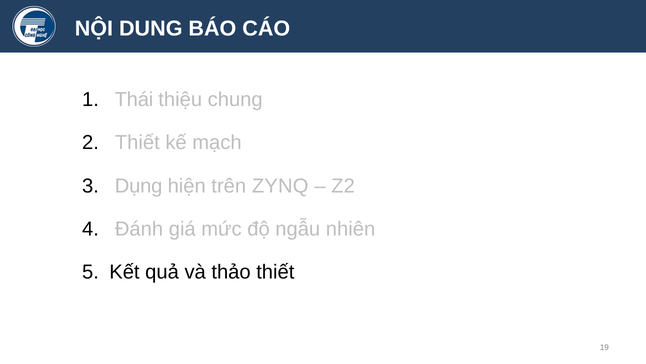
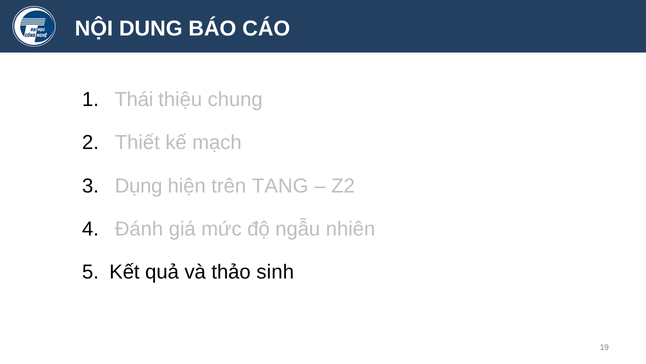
ZYNQ: ZYNQ -> TANG (280, 186)
thảo thiết: thiết -> sinh (275, 272)
